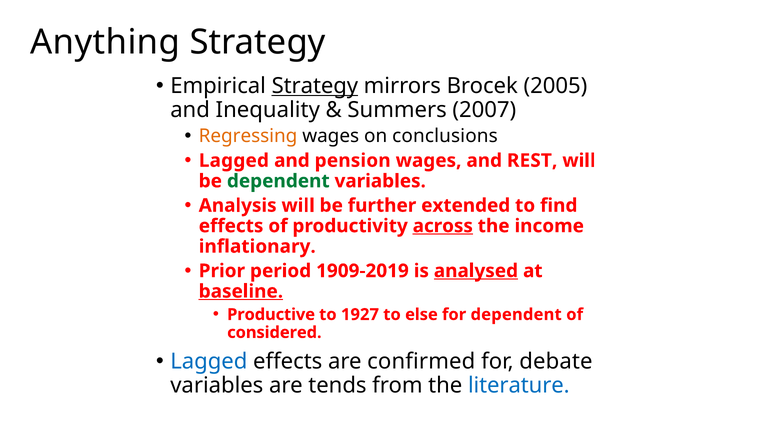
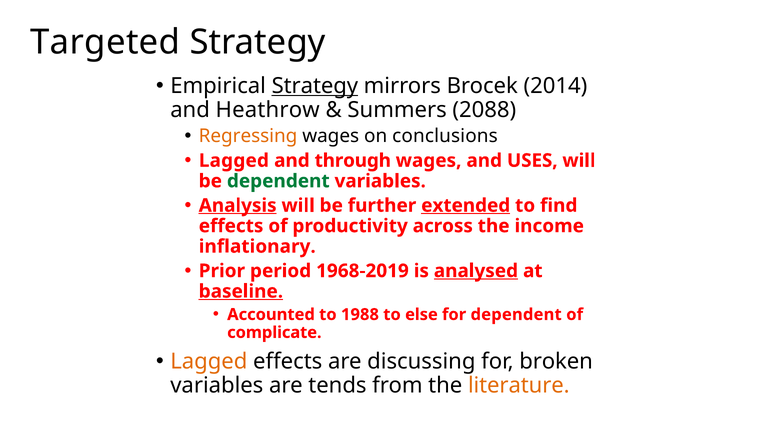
Anything: Anything -> Targeted (105, 42)
2005: 2005 -> 2014 (555, 86)
Inequality: Inequality -> Heathrow (268, 110)
2007: 2007 -> 2088 (484, 110)
pension: pension -> through (353, 160)
REST: REST -> USES (532, 160)
Analysis underline: none -> present (238, 205)
extended underline: none -> present (466, 205)
across underline: present -> none (443, 226)
1909-2019: 1909-2019 -> 1968-2019 (362, 270)
Productive: Productive -> Accounted (271, 314)
1927: 1927 -> 1988 (360, 314)
considered: considered -> complicate (274, 332)
Lagged colour: blue -> orange (209, 361)
confirmed: confirmed -> discussing (421, 361)
debate: debate -> broken (556, 361)
literature colour: blue -> orange (519, 385)
